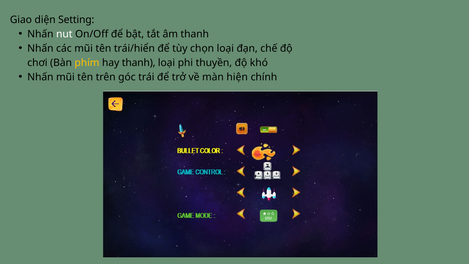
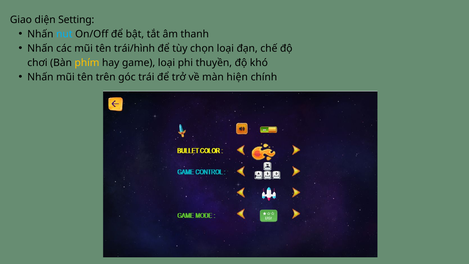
nut colour: white -> light blue (64, 34)
trái/hiển: trái/hiển -> trái/hình (134, 48)
hay thanh: thanh -> game (139, 63)
